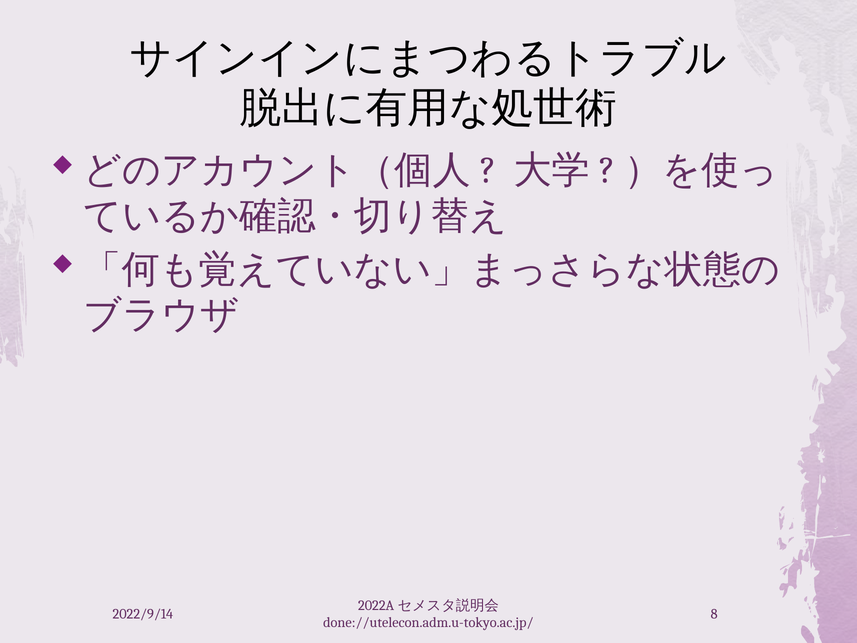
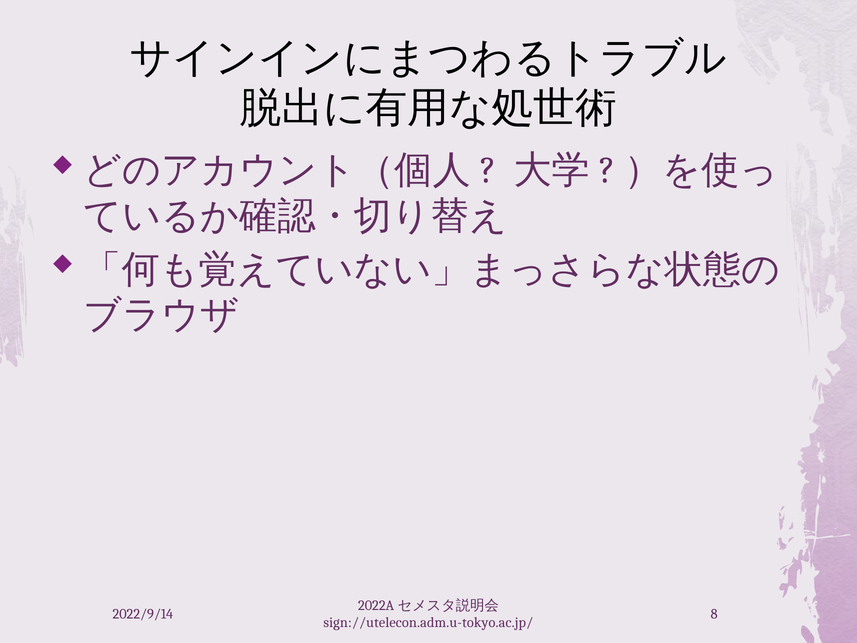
done://utelecon.adm.u-tokyo.ac.jp/: done://utelecon.adm.u-tokyo.ac.jp/ -> sign://utelecon.adm.u-tokyo.ac.jp/ (428, 622)
